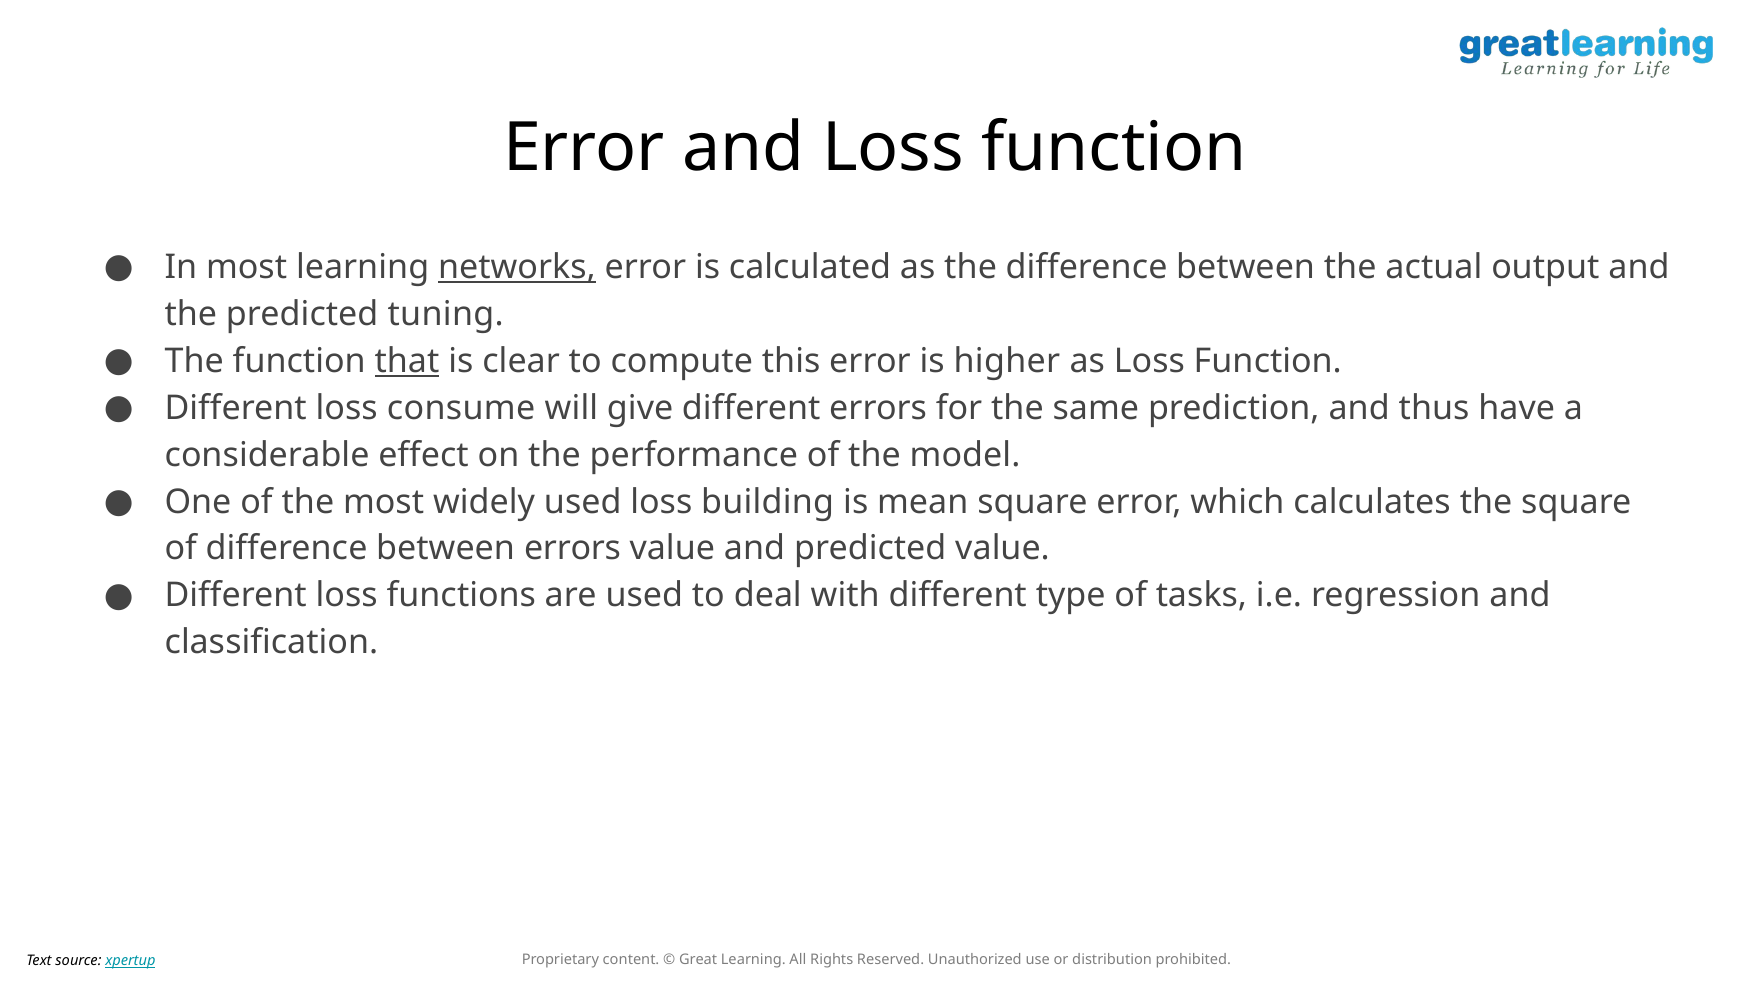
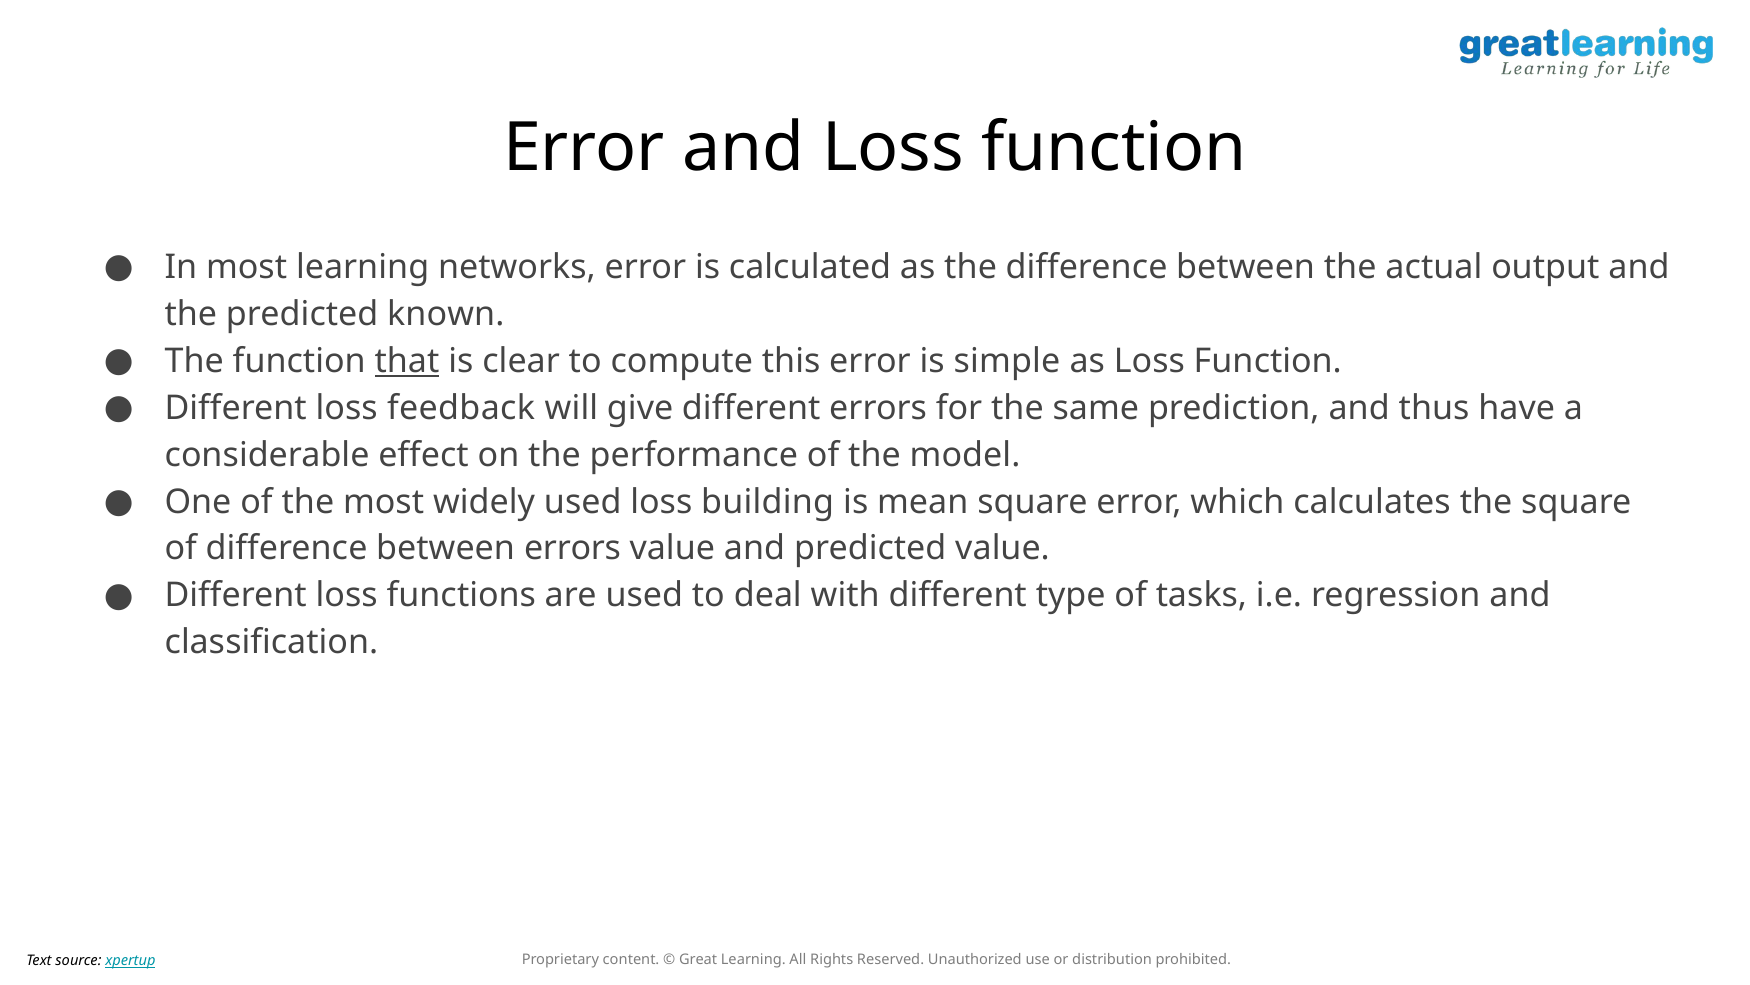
networks underline: present -> none (517, 267)
tuning: tuning -> known (446, 314)
higher: higher -> simple (1007, 361)
consume: consume -> feedback (461, 408)
